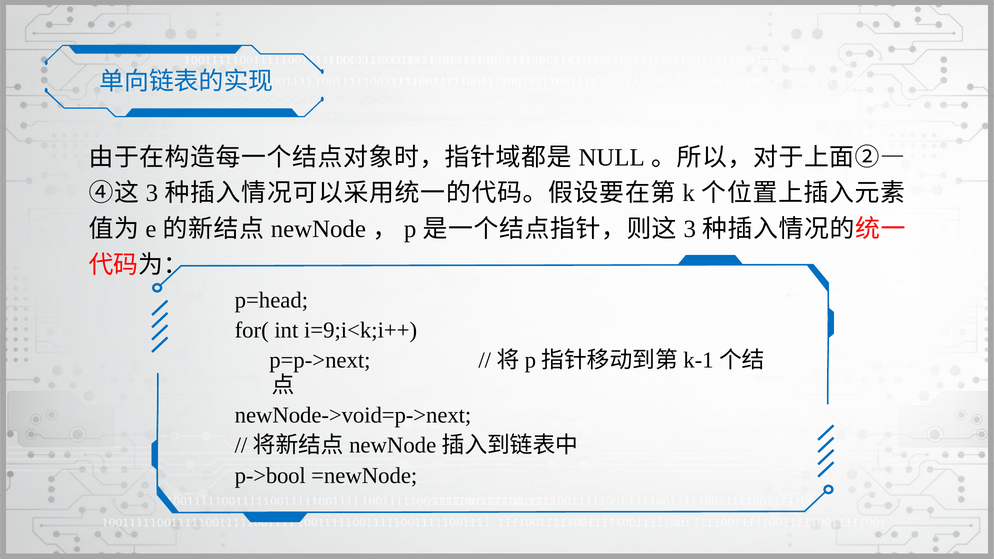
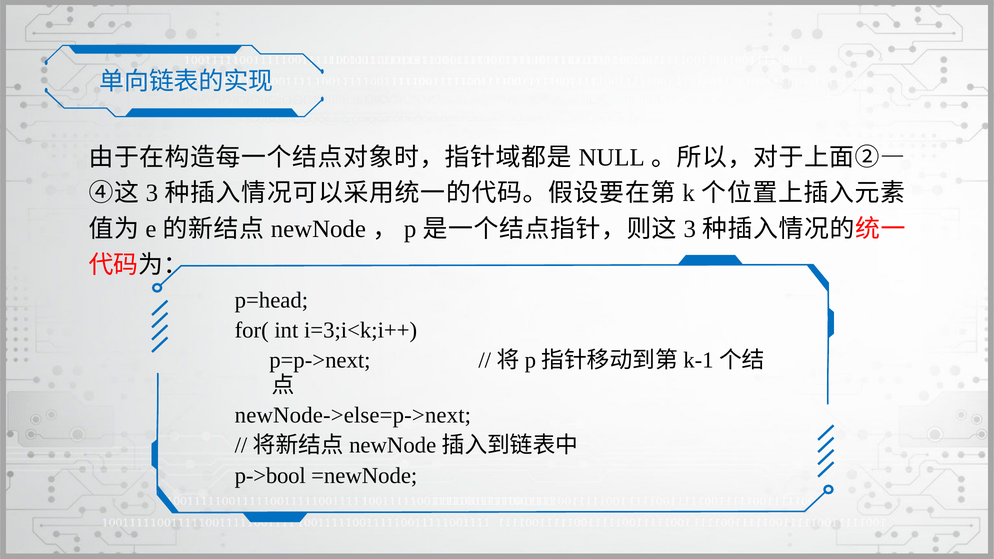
i=9;i<k;i++: i=9;i<k;i++ -> i=3;i<k;i++ (361, 330)
newNode->void=p->next: newNode->void=p->next -> newNode->else=p->next (353, 415)
